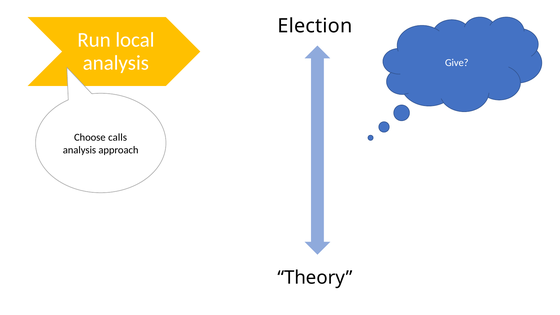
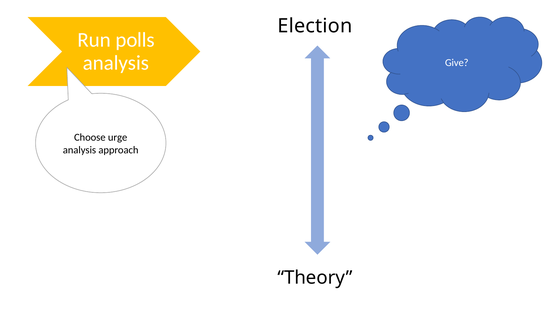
local: local -> polls (135, 40)
calls: calls -> urge (118, 137)
